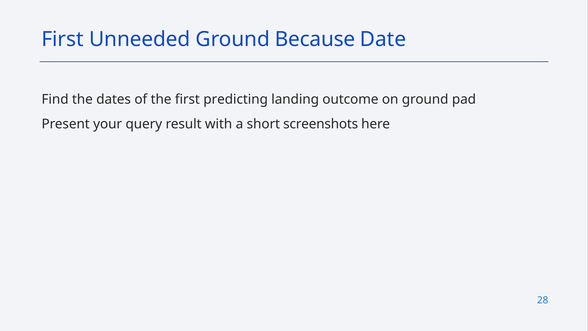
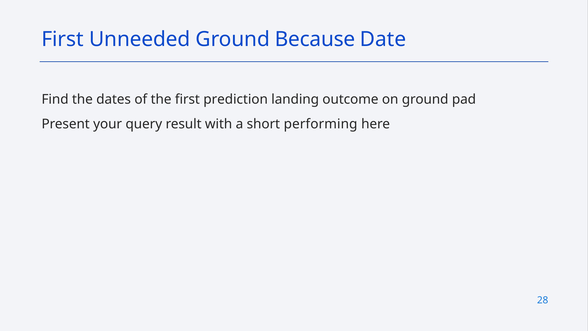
predicting: predicting -> prediction (236, 99)
screenshots: screenshots -> performing (321, 124)
